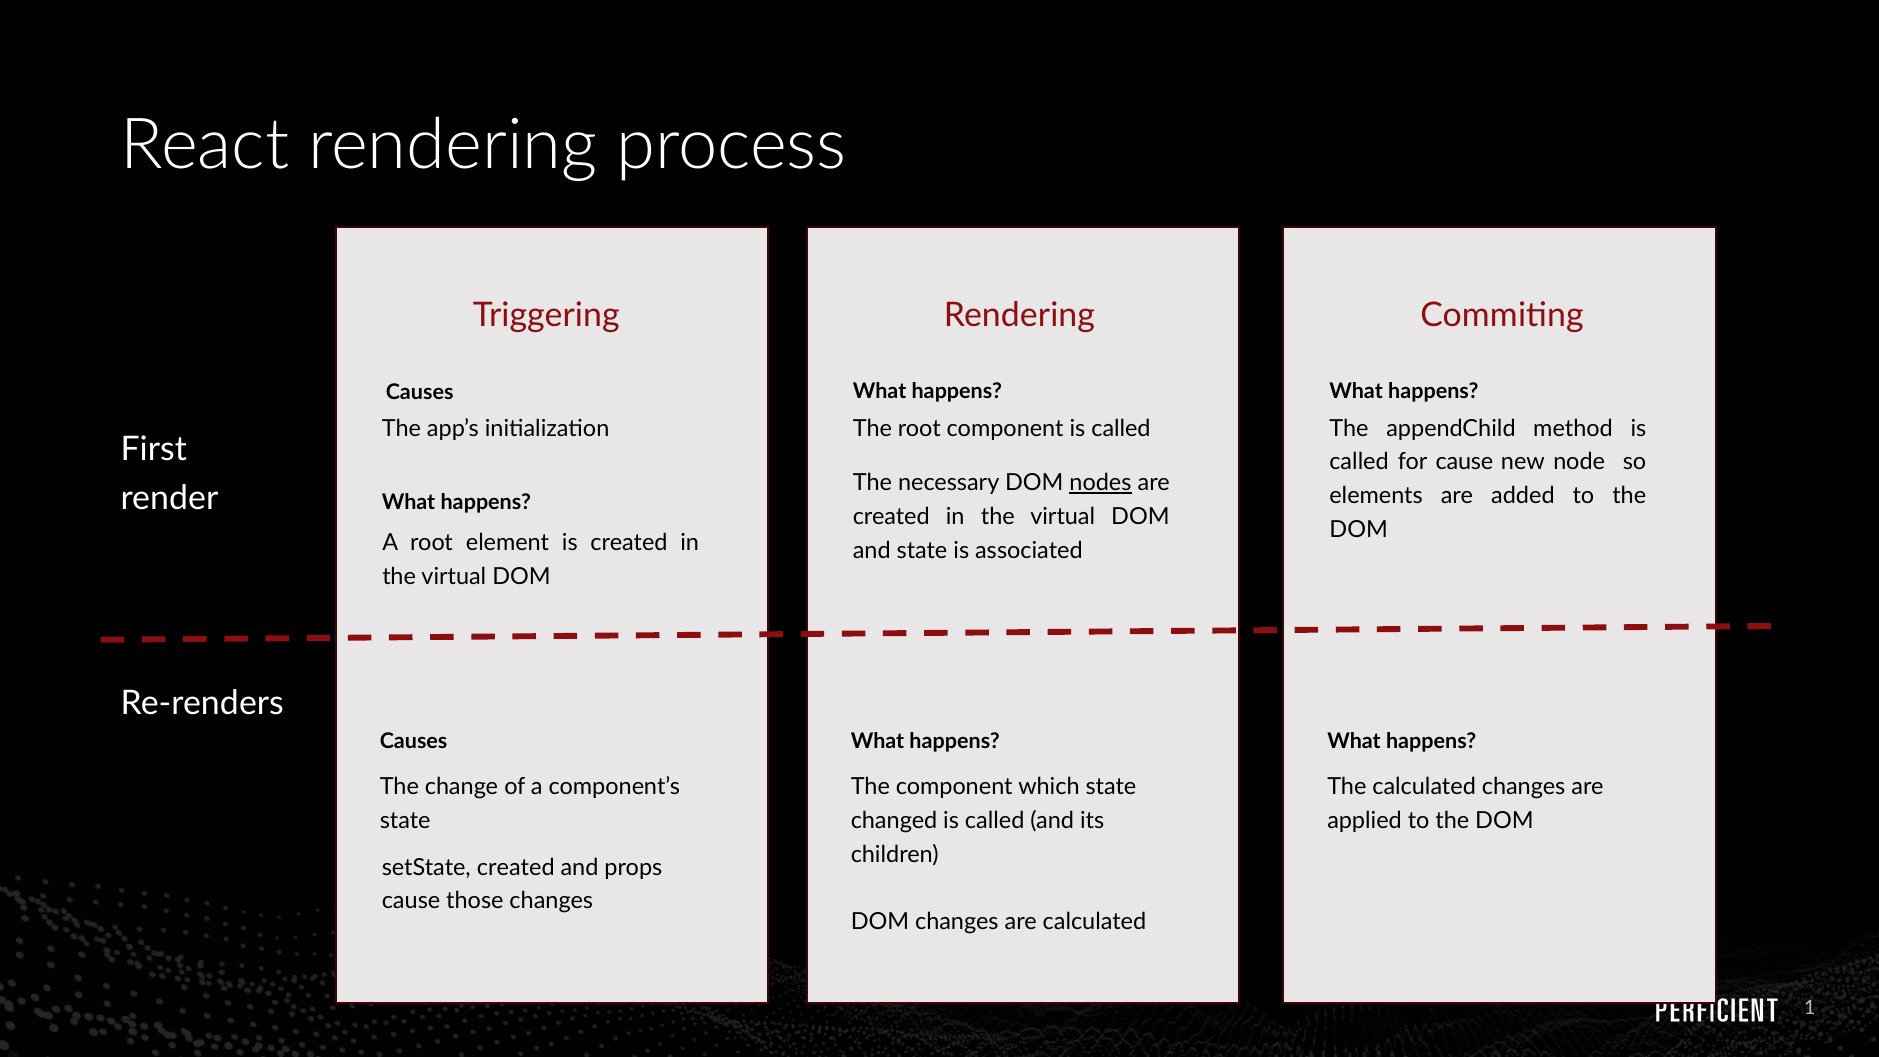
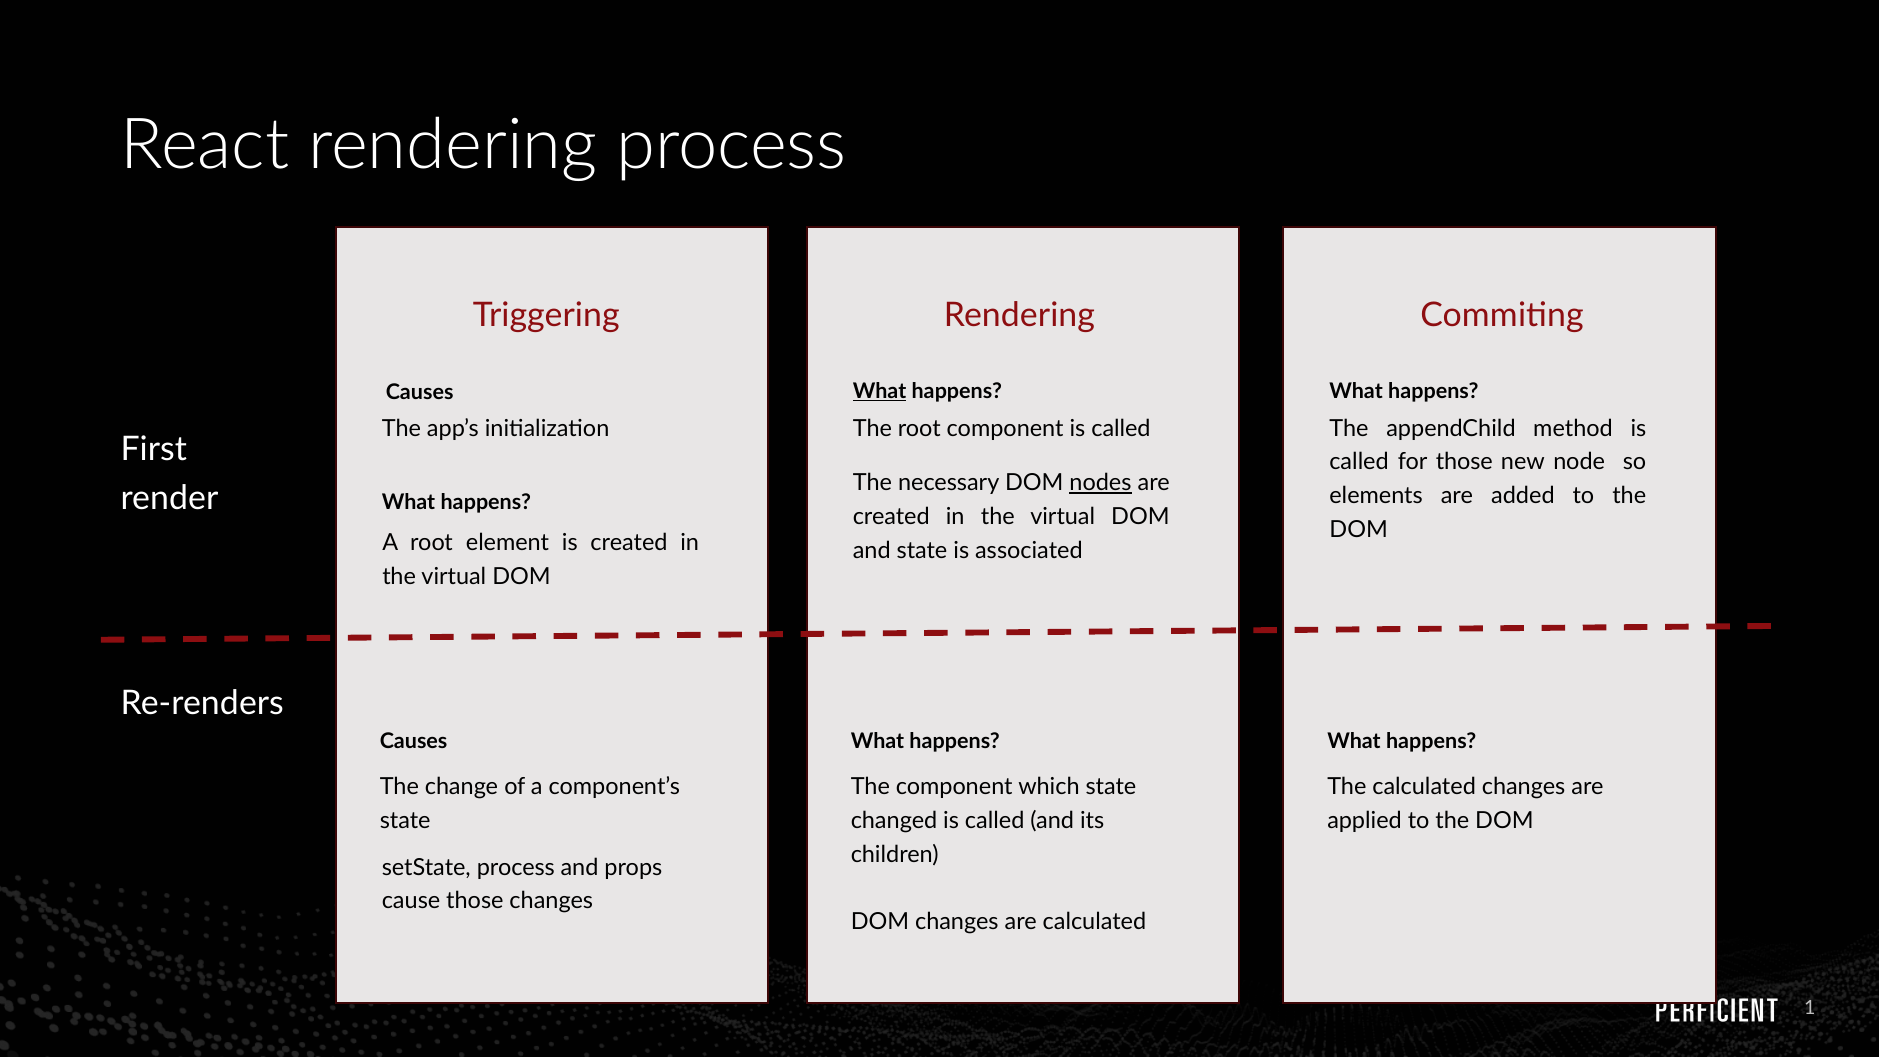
What underline: none -> present (880, 391)
for cause: cause -> those (1464, 462)
setState created: created -> process (516, 867)
